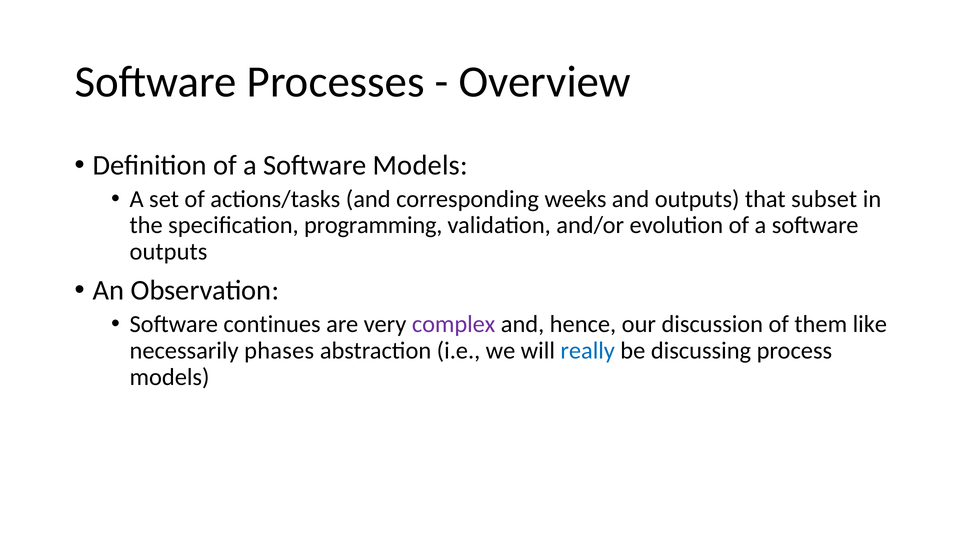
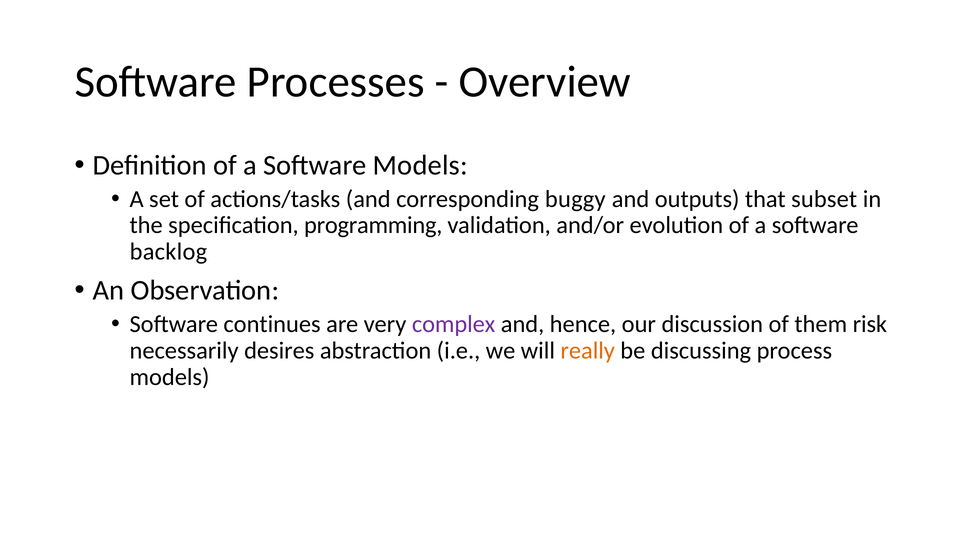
weeks: weeks -> buggy (575, 199)
outputs: outputs -> backlog (168, 252)
like: like -> risk (870, 324)
phases: phases -> desires (279, 351)
really colour: blue -> orange (588, 351)
